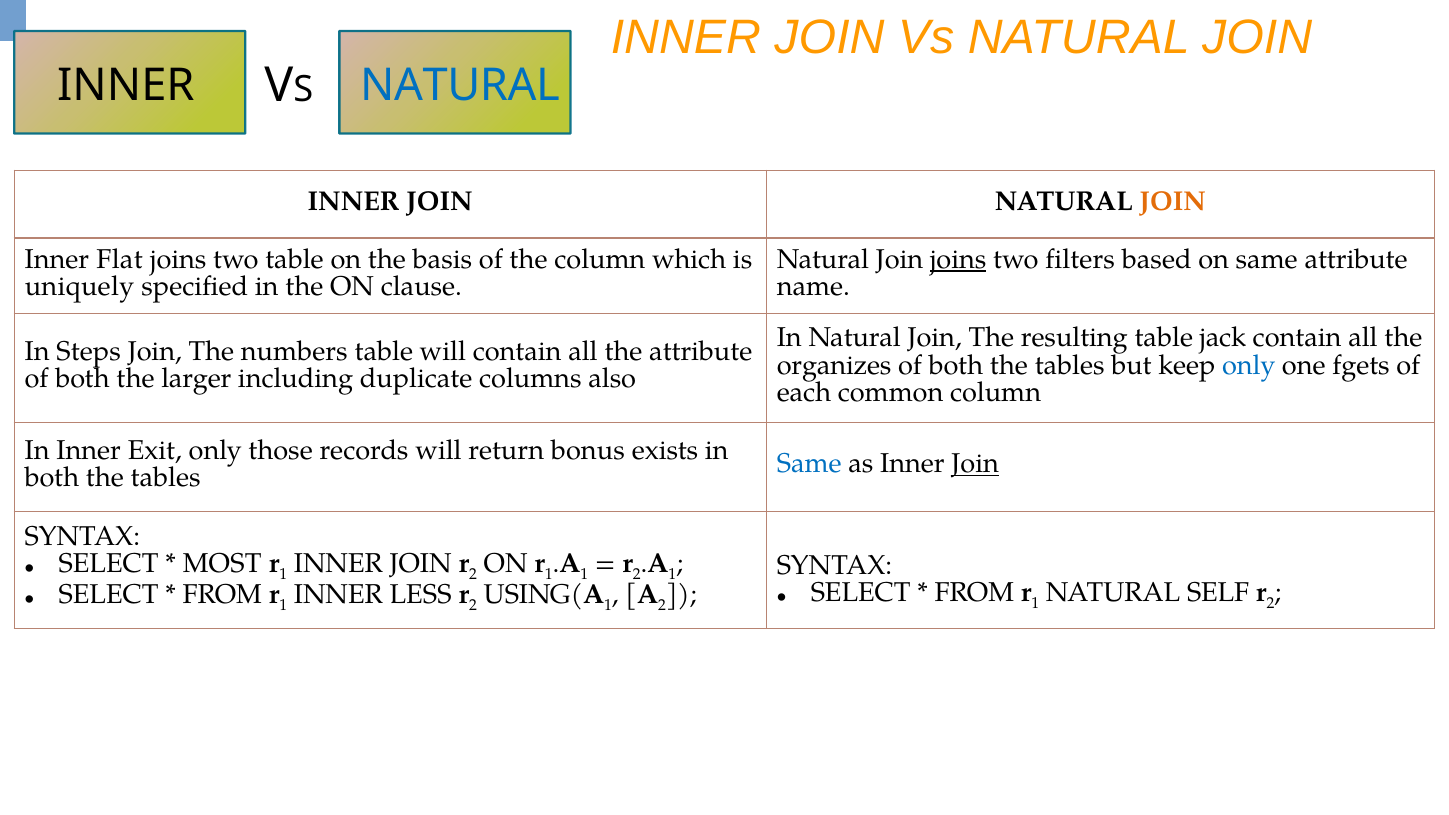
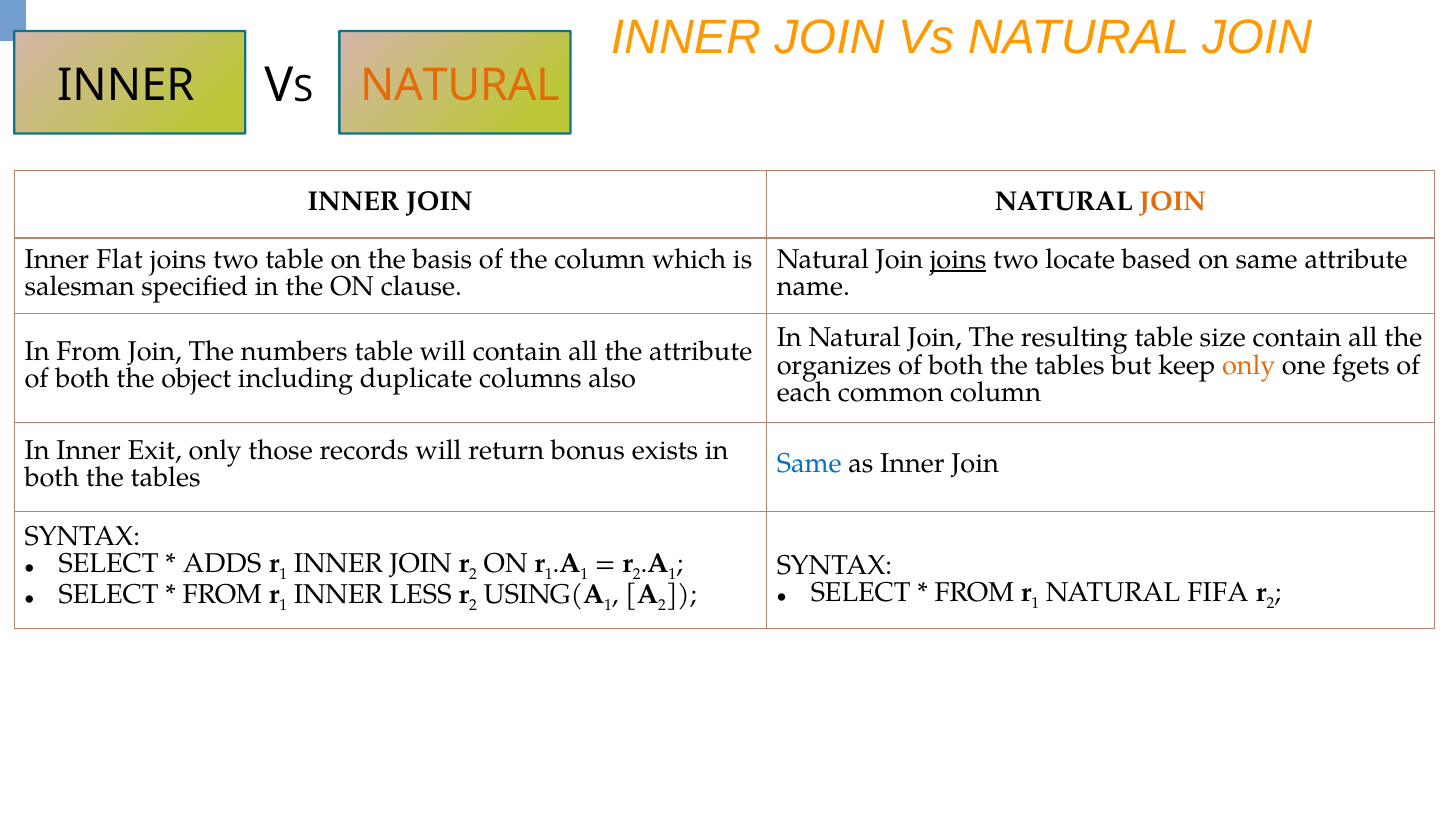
NATURAL colour: blue -> orange (460, 86)
filters: filters -> locate (1080, 259)
uniquely: uniquely -> salesman (80, 287)
jack: jack -> size (1223, 338)
In Steps: Steps -> From (89, 351)
only colour: blue -> orange (1249, 365)
larger: larger -> object (196, 379)
Join underline: present -> none (975, 464)
MOST: MOST -> ADDS (222, 564)
SELF: SELF -> FIFA (1218, 593)
